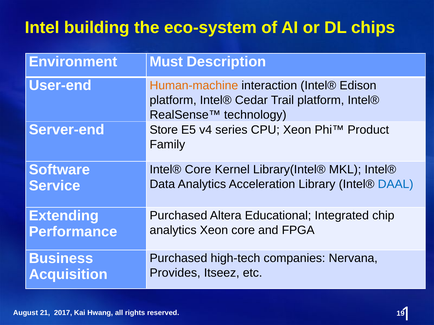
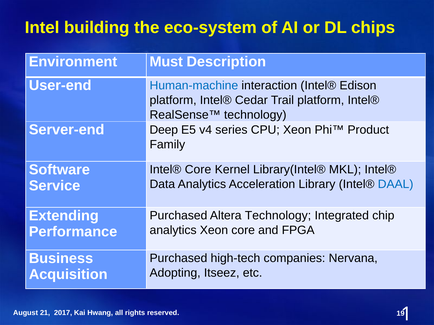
Human-machine colour: orange -> blue (194, 86)
Store: Store -> Deep (164, 130)
Altera Educational: Educational -> Technology (278, 216)
Provides: Provides -> Adopting (175, 273)
